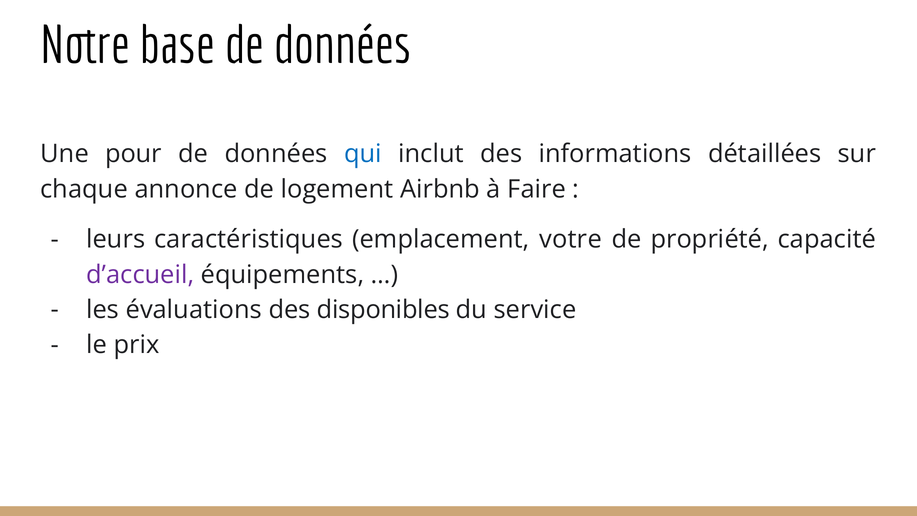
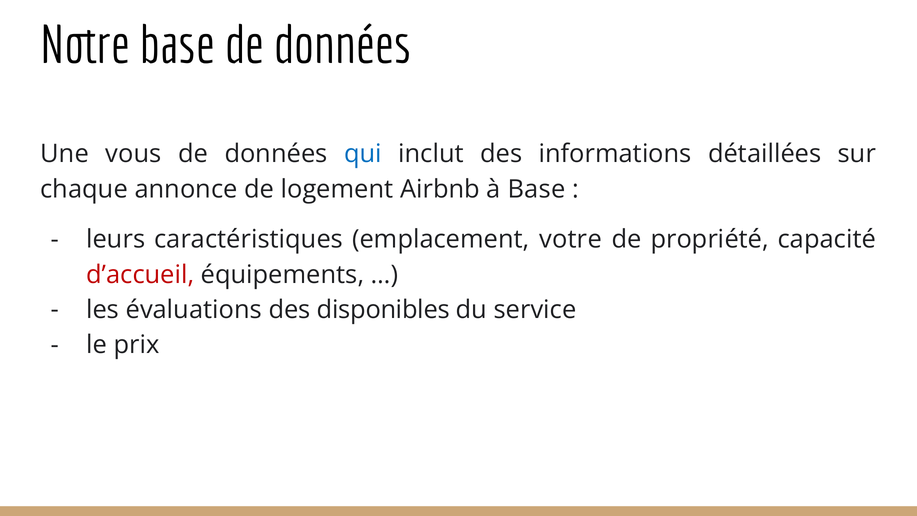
pour: pour -> vous (133, 154)
à Faire: Faire -> Base (536, 189)
d’accueil colour: purple -> red (140, 275)
